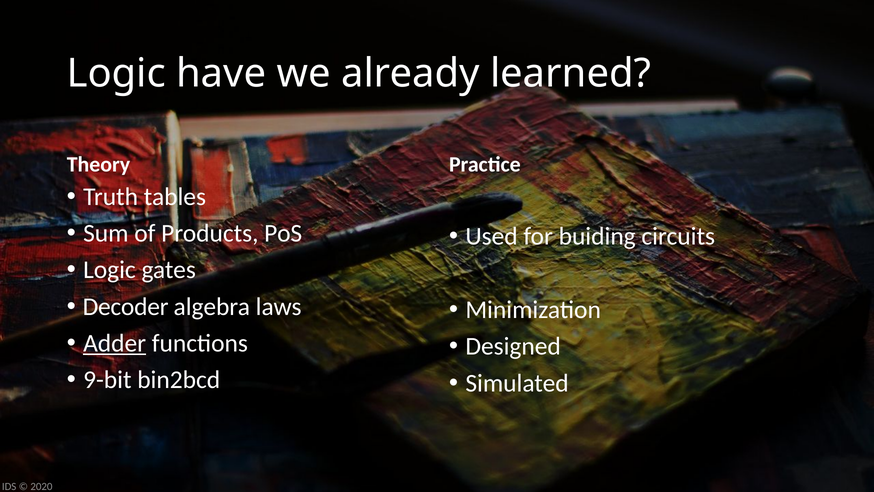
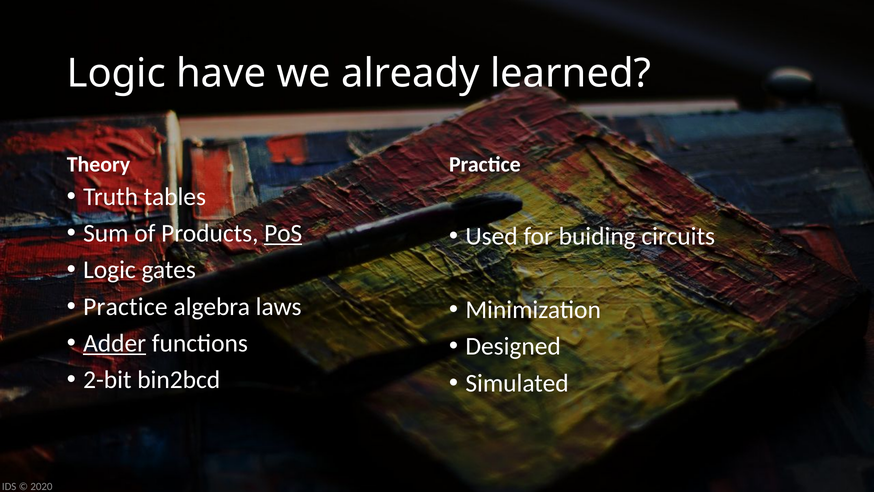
PoS underline: none -> present (283, 233)
Decoder: Decoder -> Practice (125, 306)
9-bit: 9-bit -> 2-bit (107, 380)
